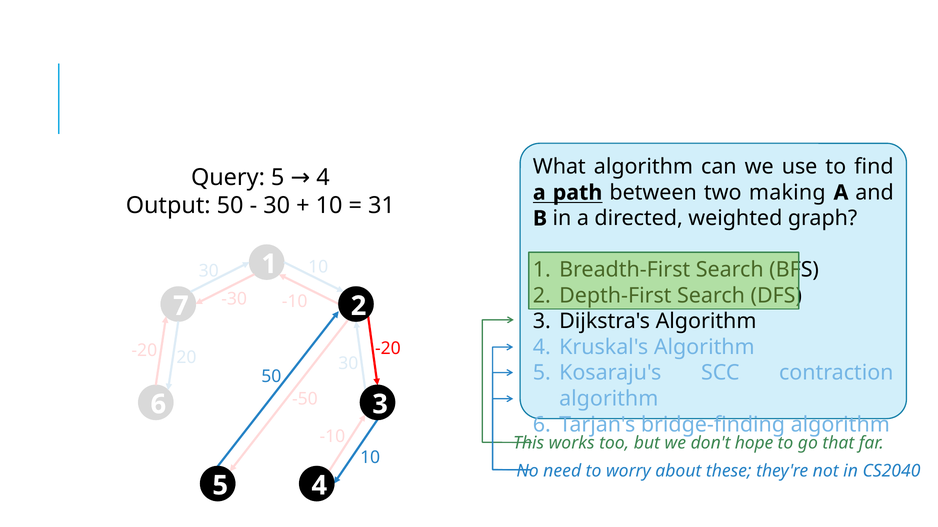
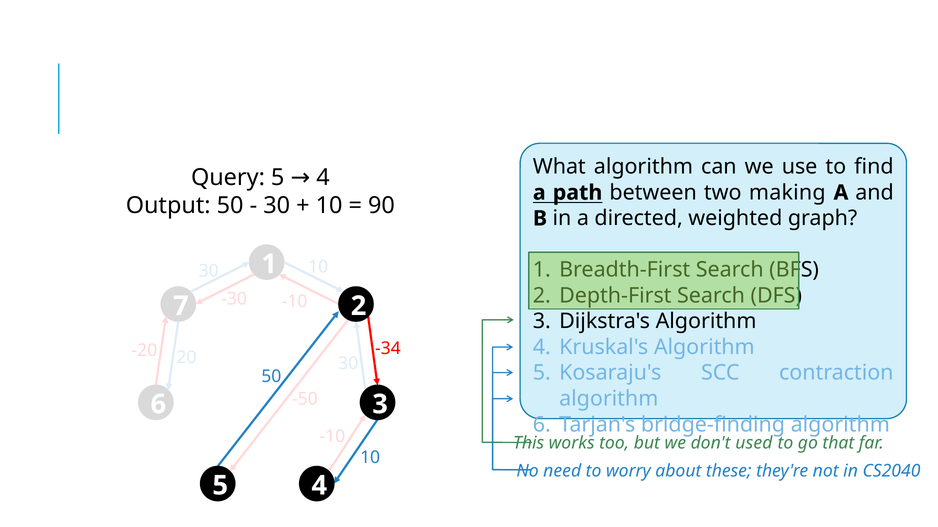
31: 31 -> 90 (381, 206)
-20: -20 -> -34 (388, 349)
hope: hope -> used (754, 443)
